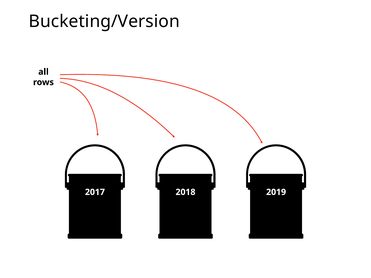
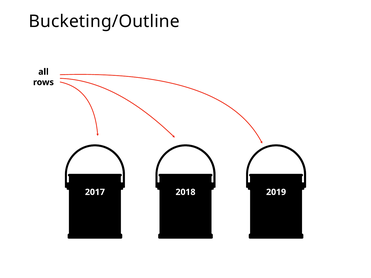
Bucketing/Version: Bucketing/Version -> Bucketing/Outline (104, 21)
